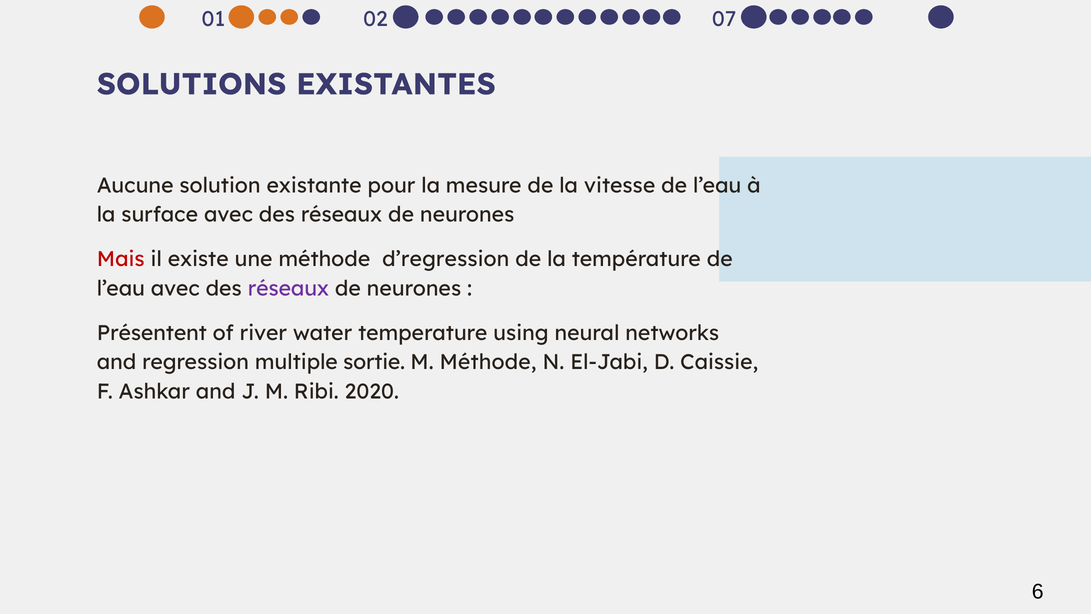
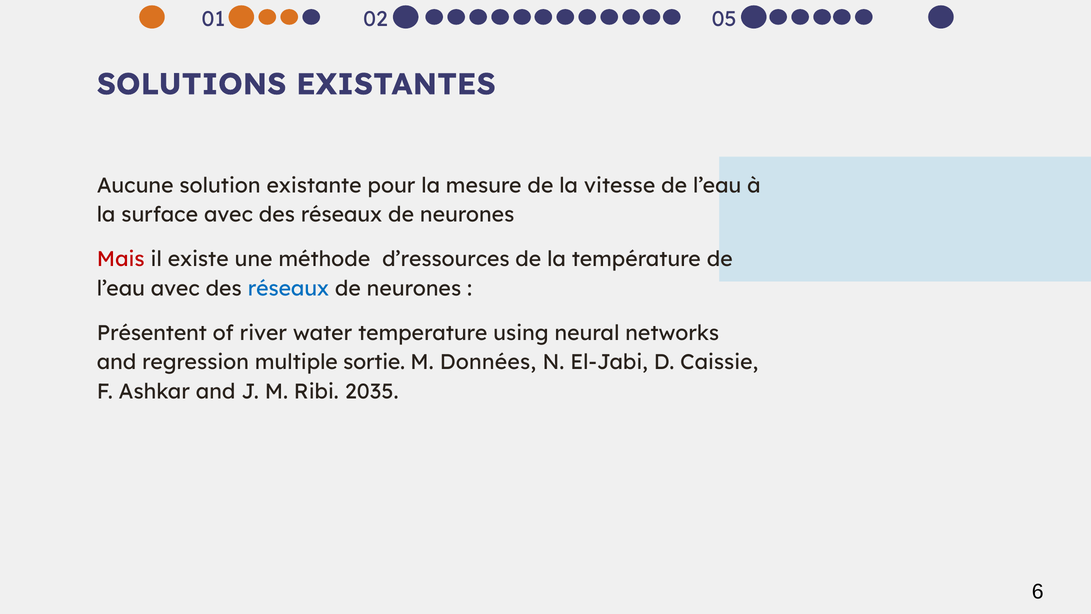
07: 07 -> 05 (724, 19)
d’regression: d’regression -> d’ressources (446, 259)
réseaux colour: purple -> blue (288, 289)
M Méthode: Méthode -> Données (488, 362)
2020: 2020 -> 2035 (372, 391)
